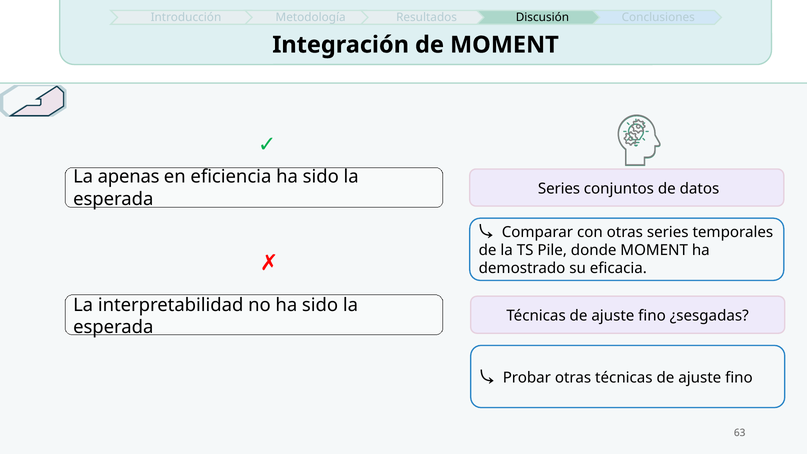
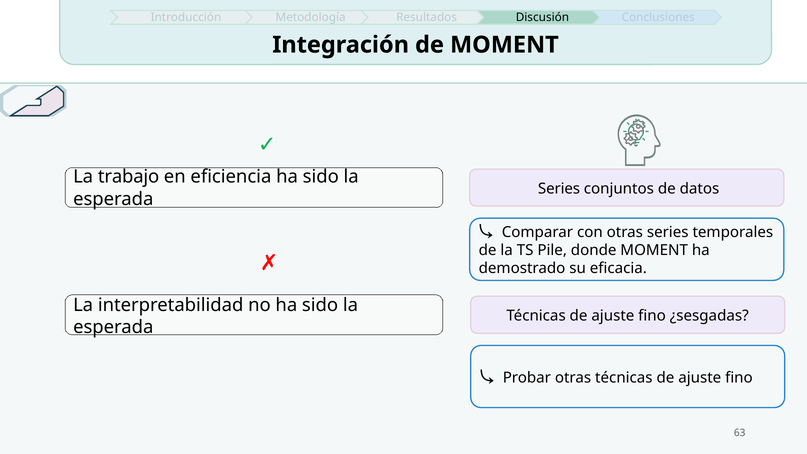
apenas: apenas -> trabajo (129, 177)
